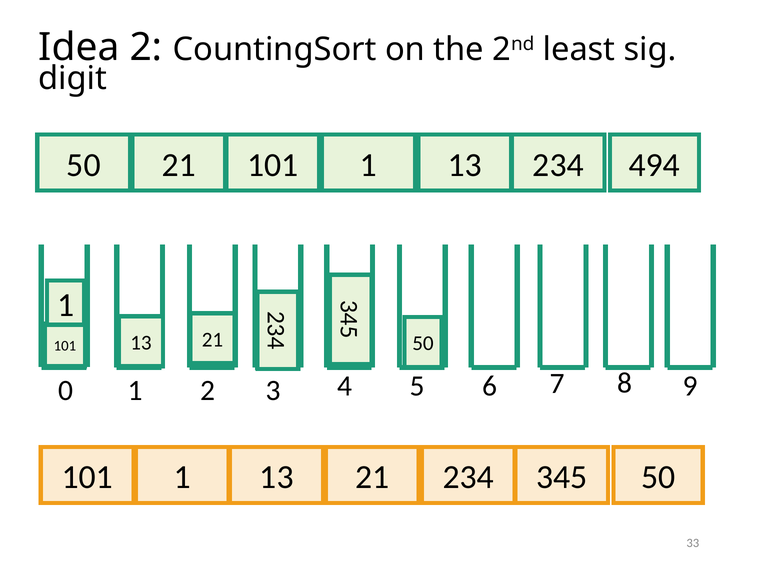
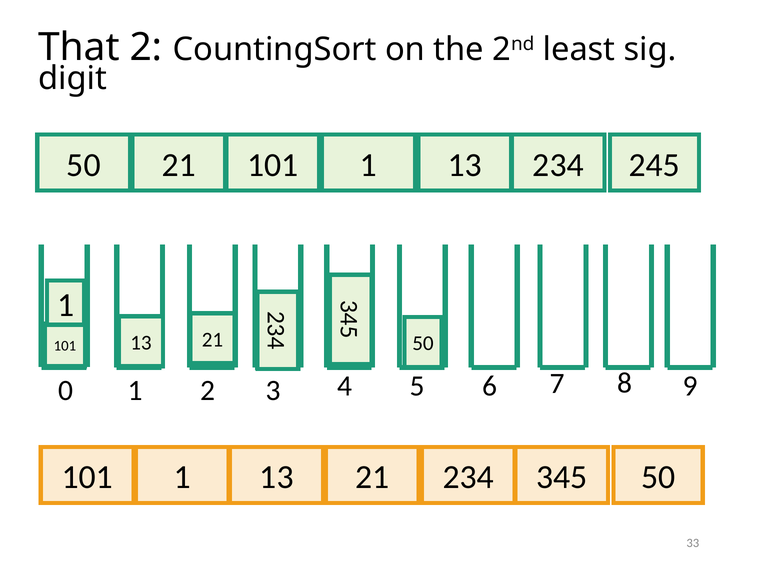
Idea: Idea -> That (79, 47)
494: 494 -> 245 (654, 165)
